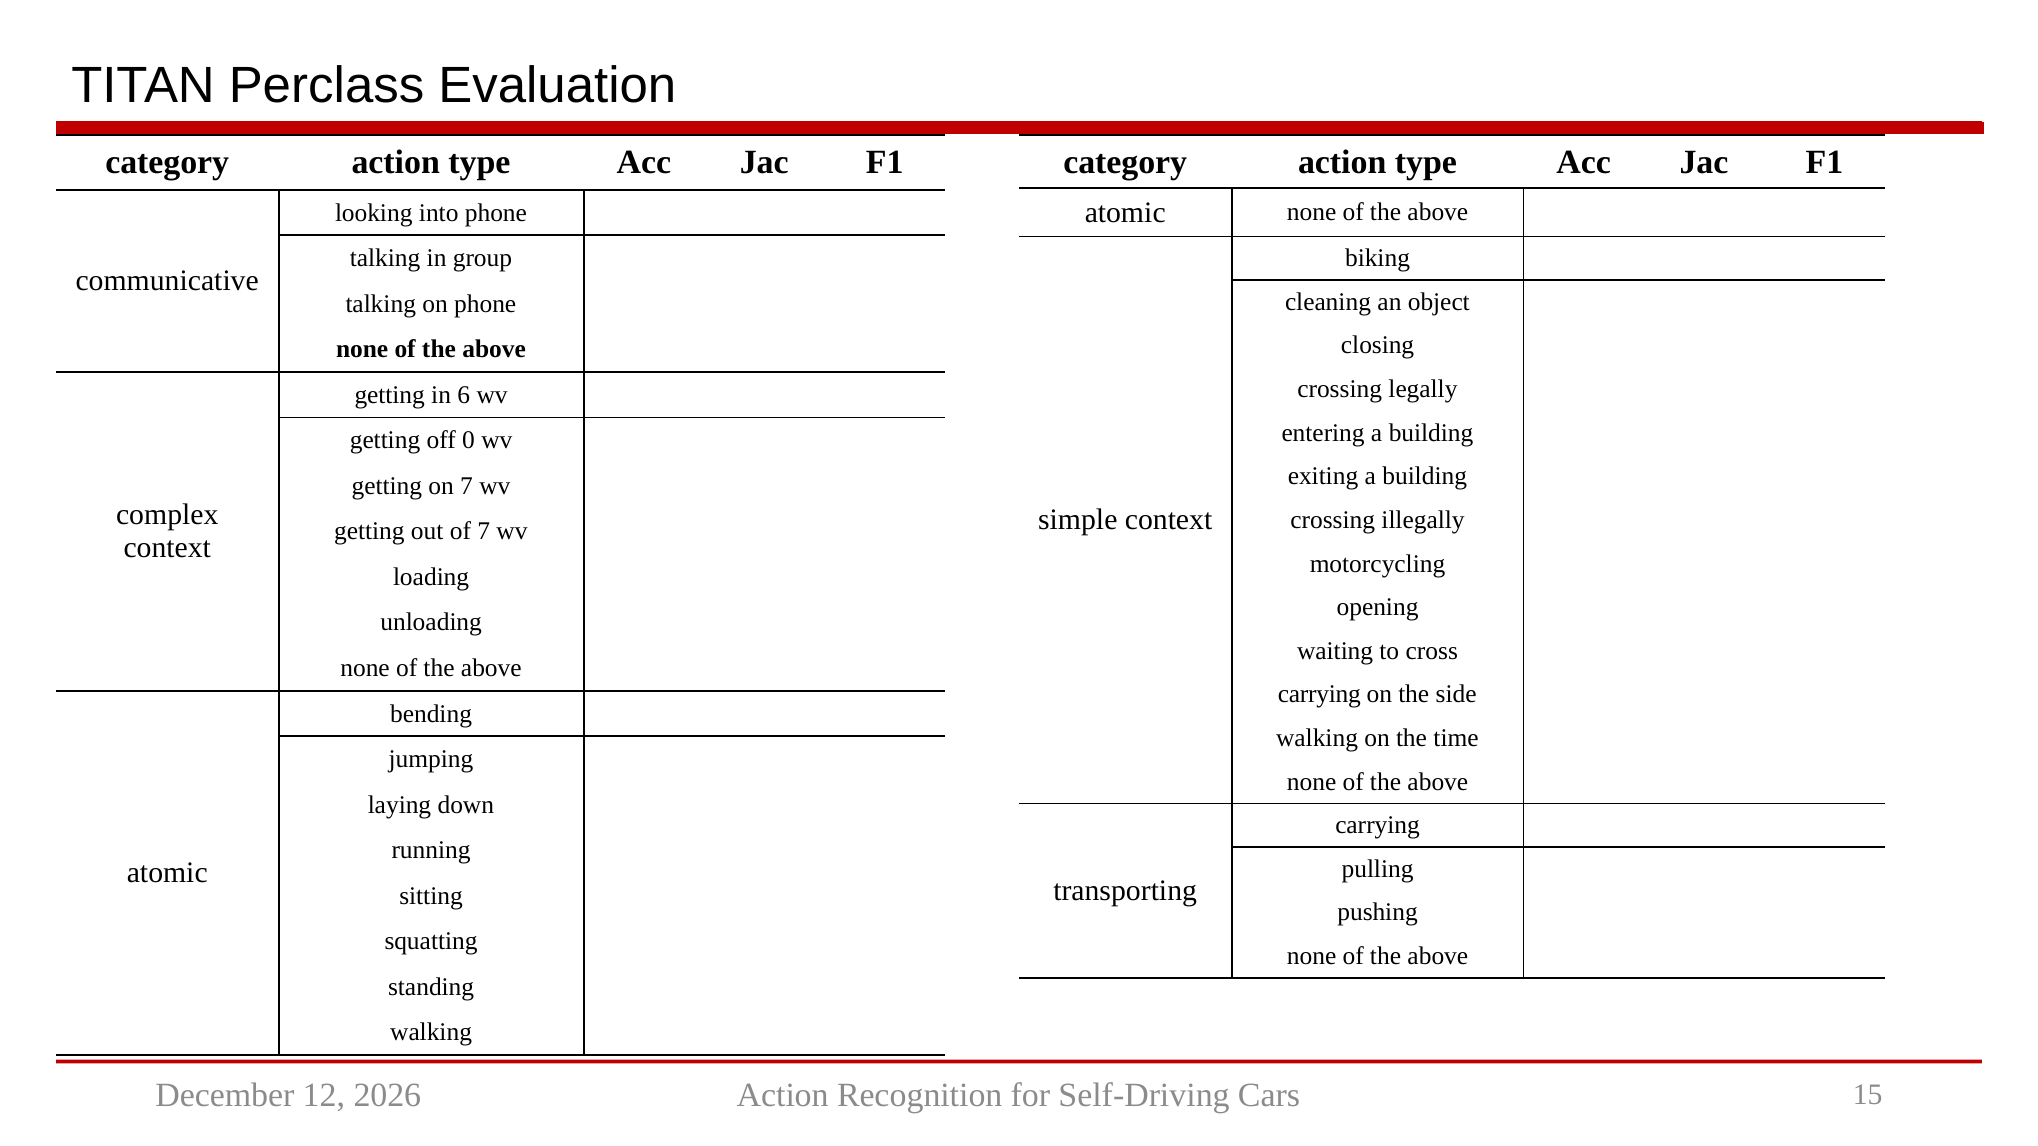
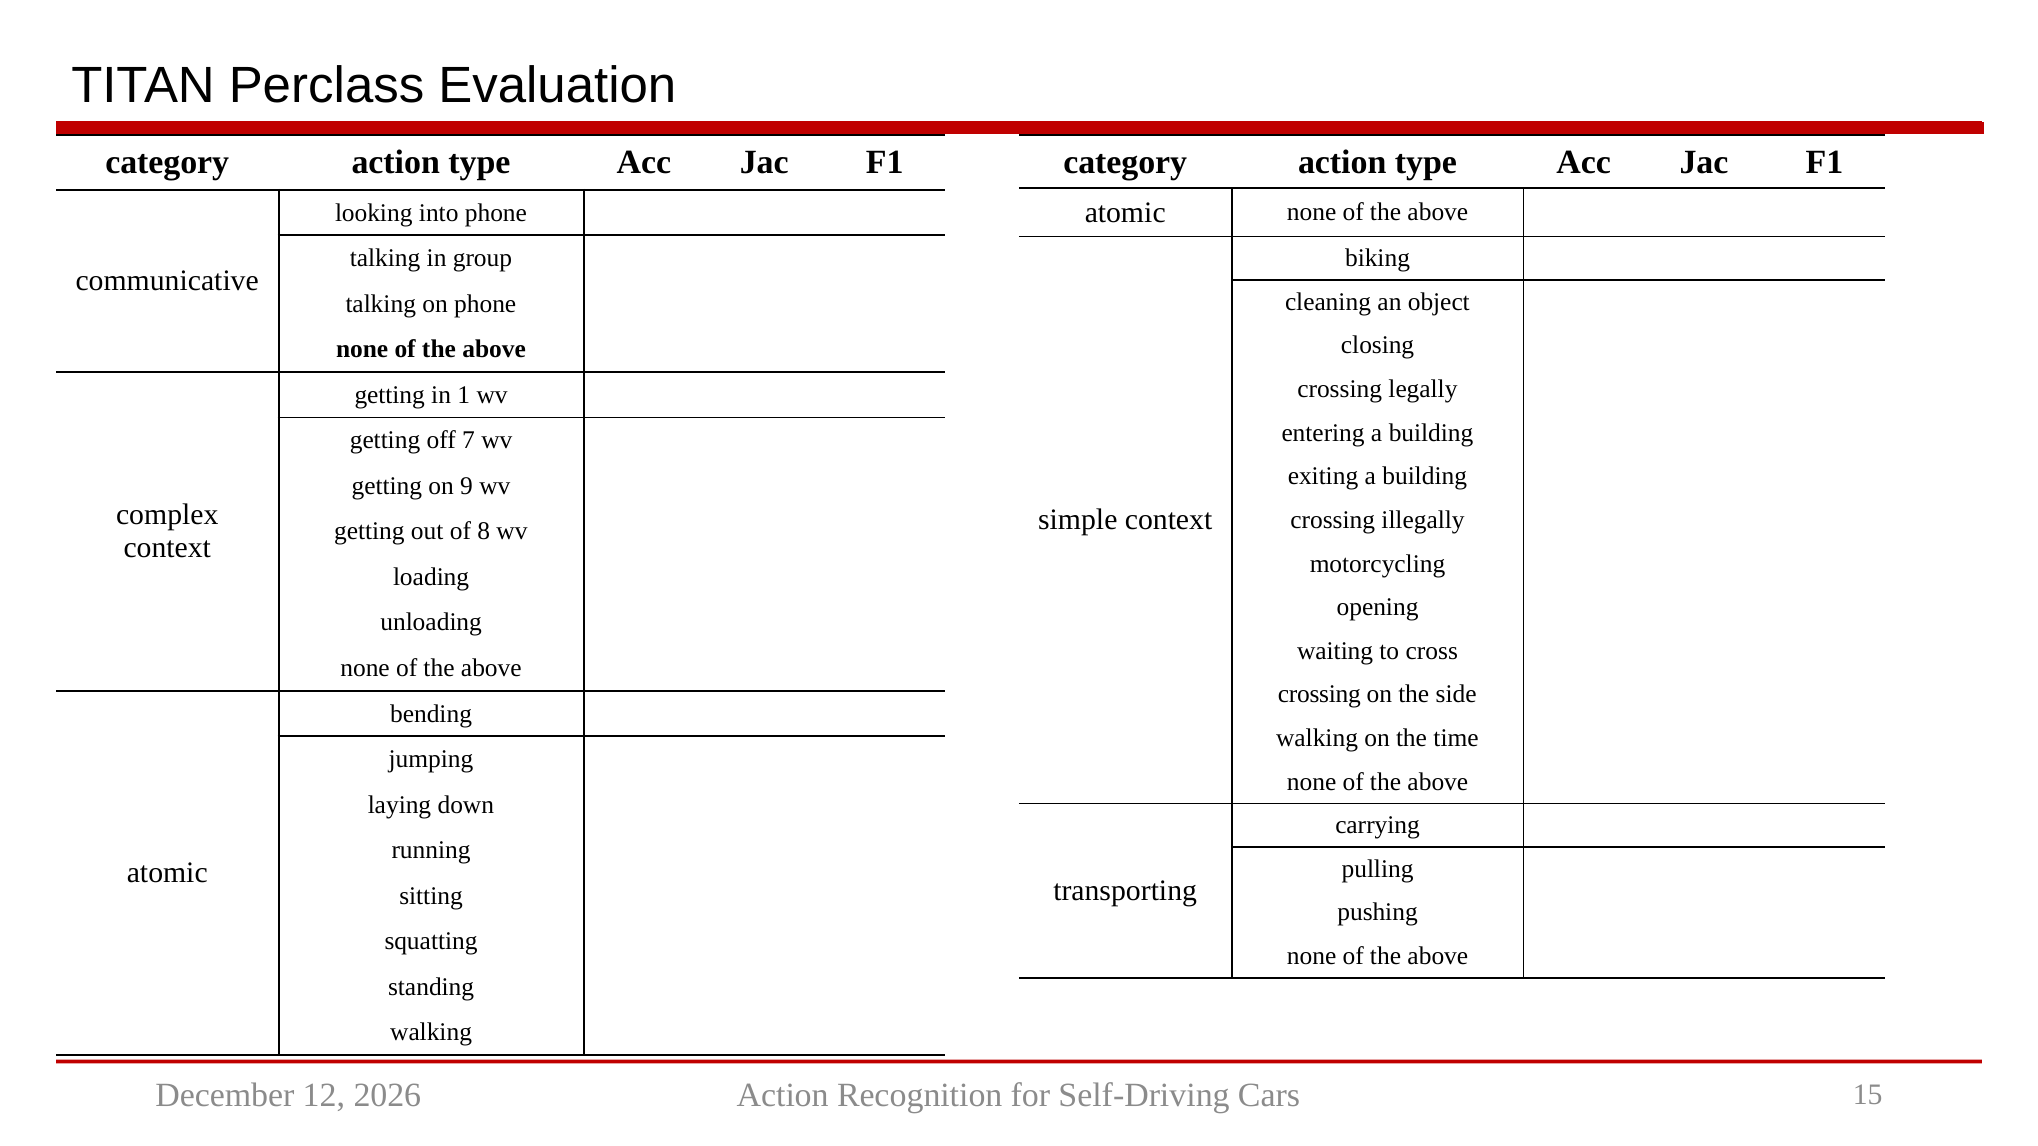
6: 6 -> 1 (464, 395)
0: 0 -> 7 (469, 441)
on 7: 7 -> 9 (467, 486)
of 7: 7 -> 8 (484, 532)
carrying: carrying -> crossing (1319, 695)
